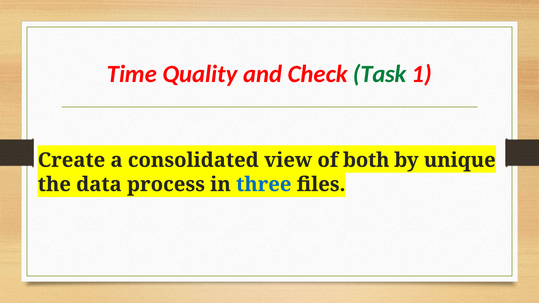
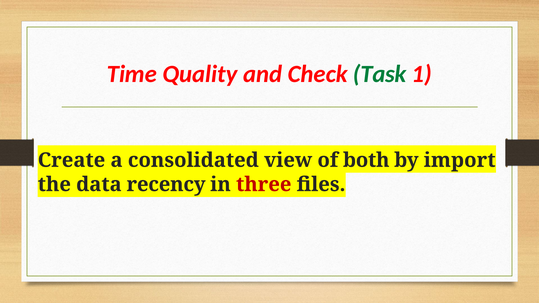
unique: unique -> import (460, 160)
process: process -> recency (166, 185)
three colour: blue -> red (264, 185)
